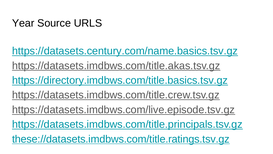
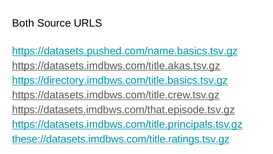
Year: Year -> Both (23, 23)
https://datasets.century.com/name.basics.tsv.gz: https://datasets.century.com/name.basics.tsv.gz -> https://datasets.pushed.com/name.basics.tsv.gz (125, 51)
https://datasets.imdbws.com/live.episode.tsv.gz: https://datasets.imdbws.com/live.episode.tsv.gz -> https://datasets.imdbws.com/that.episode.tsv.gz (123, 109)
